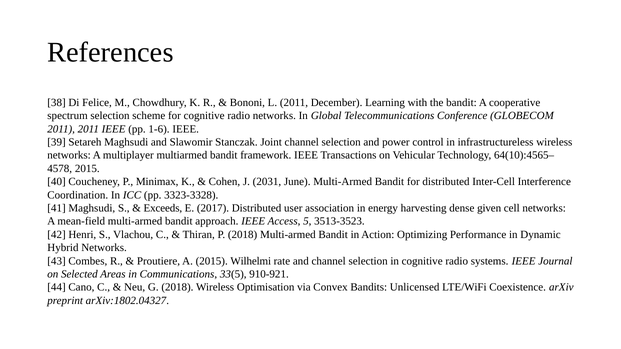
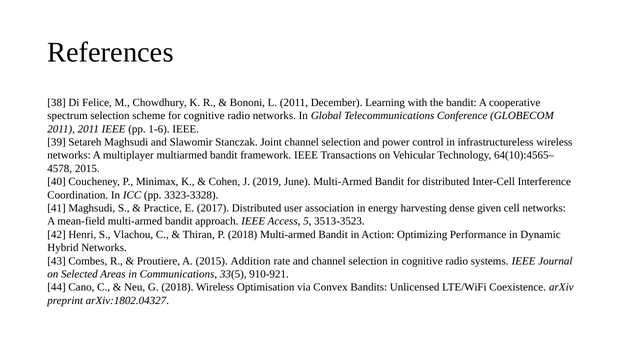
2031: 2031 -> 2019 (267, 182)
Exceeds: Exceeds -> Practice (163, 208)
Wilhelmi: Wilhelmi -> Addition (251, 261)
